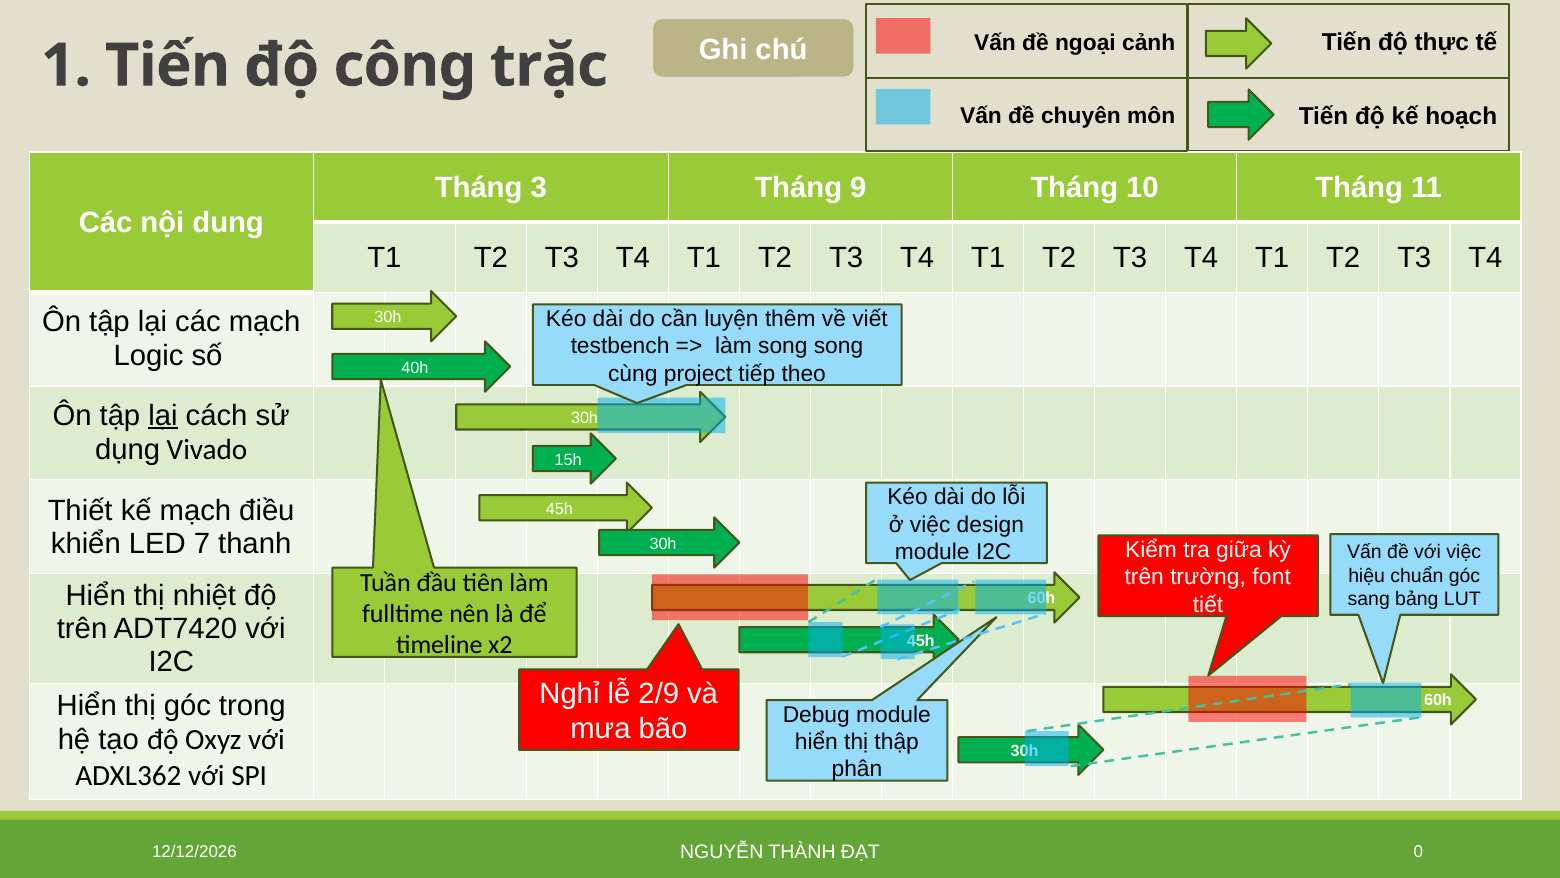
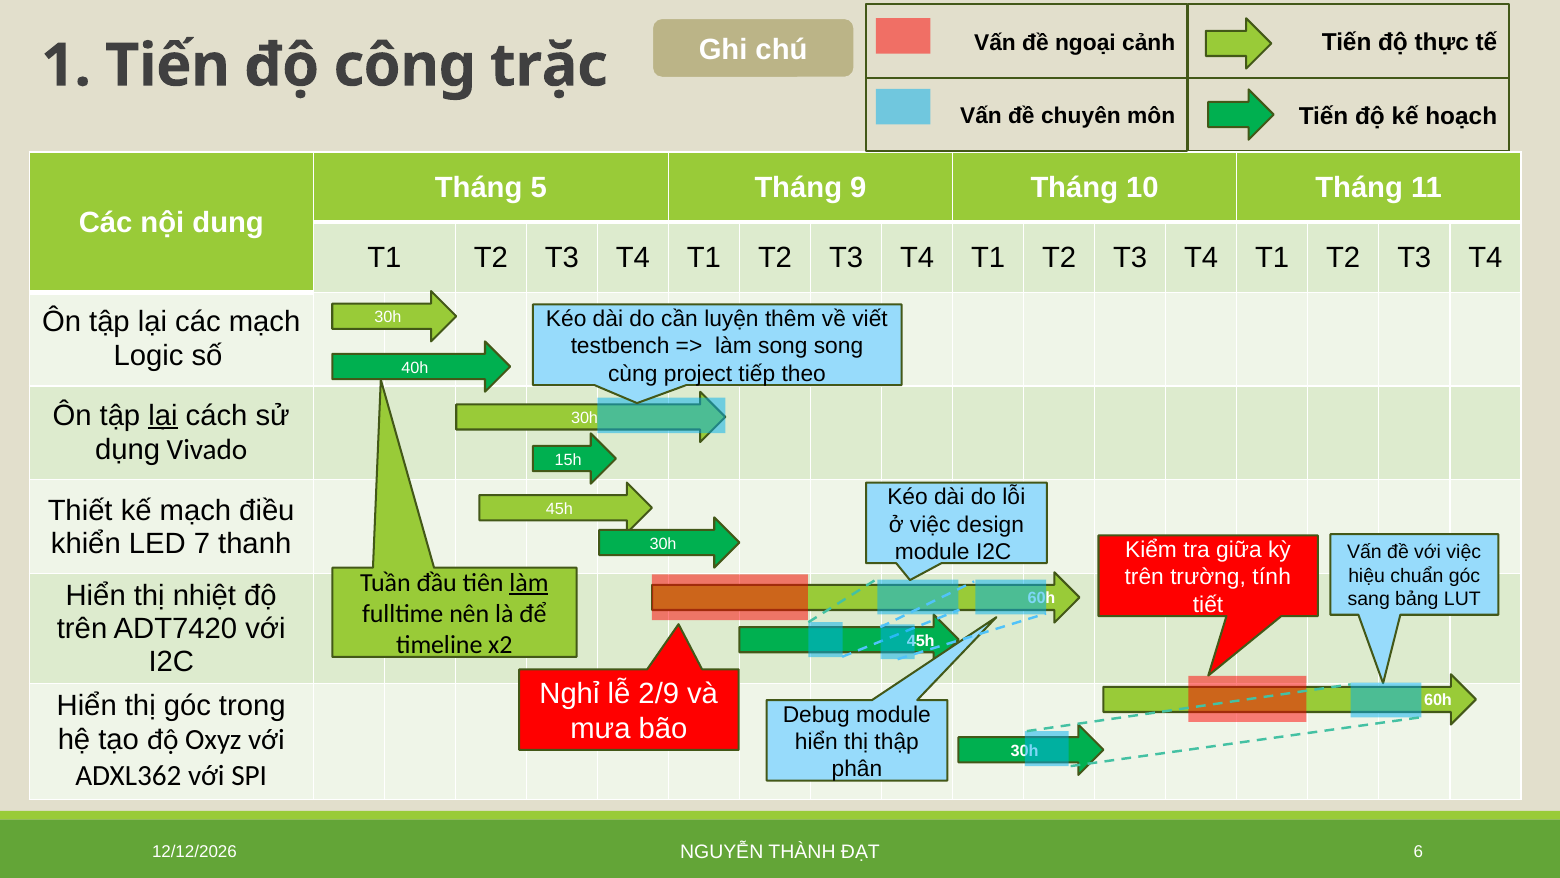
3: 3 -> 5 (539, 187)
font: font -> tính (1272, 577)
làm underline: none -> present (529, 583)
0: 0 -> 6 (1418, 851)
